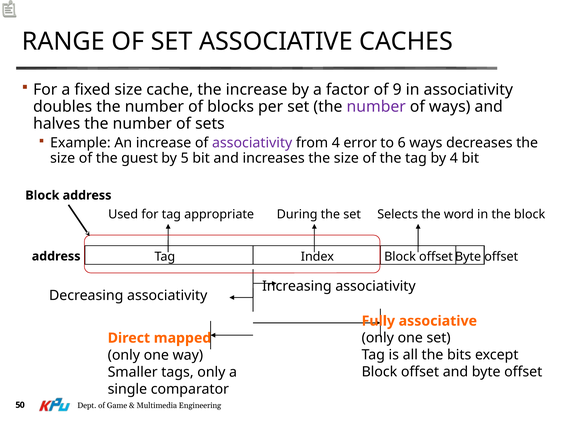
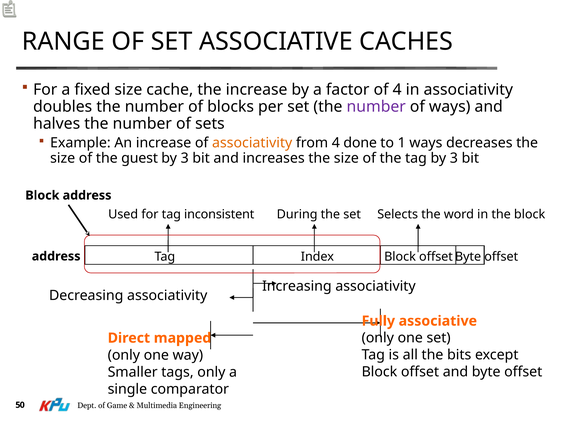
of 9: 9 -> 4 (397, 90)
associativity colour: purple -> orange (252, 143)
error: error -> done (360, 143)
6: 6 -> 1 (402, 143)
5: 5 -> 3 (185, 158)
tag by 4: 4 -> 3 (454, 158)
appropriate: appropriate -> inconsistent (219, 214)
